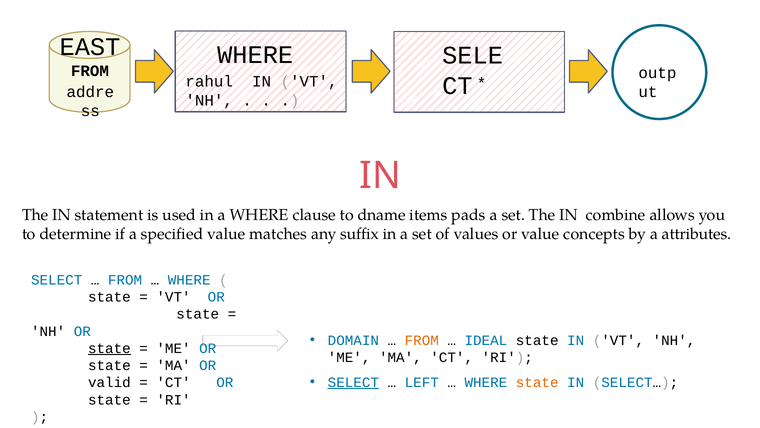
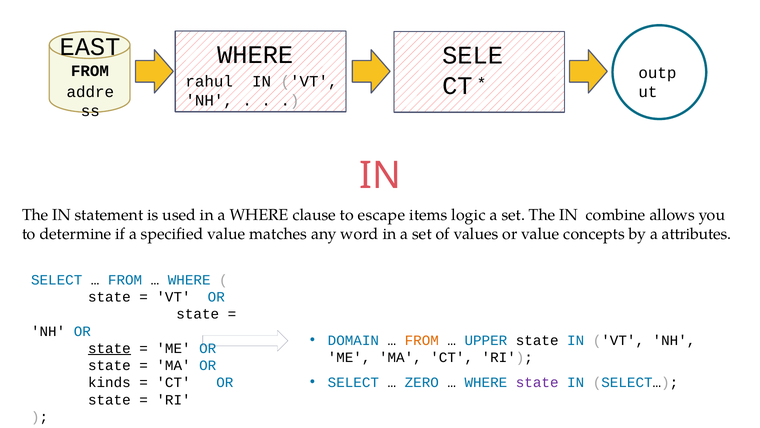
dname: dname -> escape (382, 215)
pads: pads -> logic (468, 215)
suffix: suffix -> word (360, 234)
IDEAL: IDEAL -> UPPER (486, 340)
SELECT underline: present -> none (353, 382)
LEFT: LEFT -> ZERO (422, 382)
state colour: orange -> purple (537, 382)
valid: valid -> kinds (109, 382)
